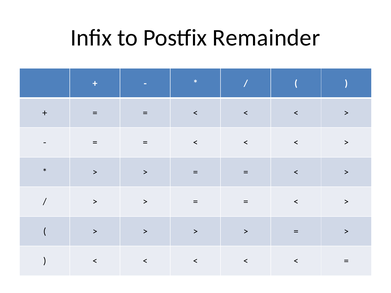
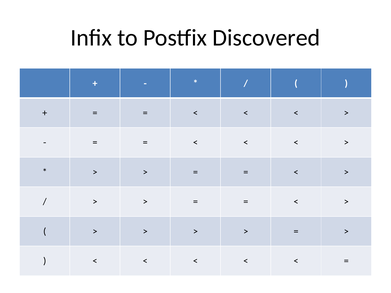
Remainder: Remainder -> Discovered (266, 38)
